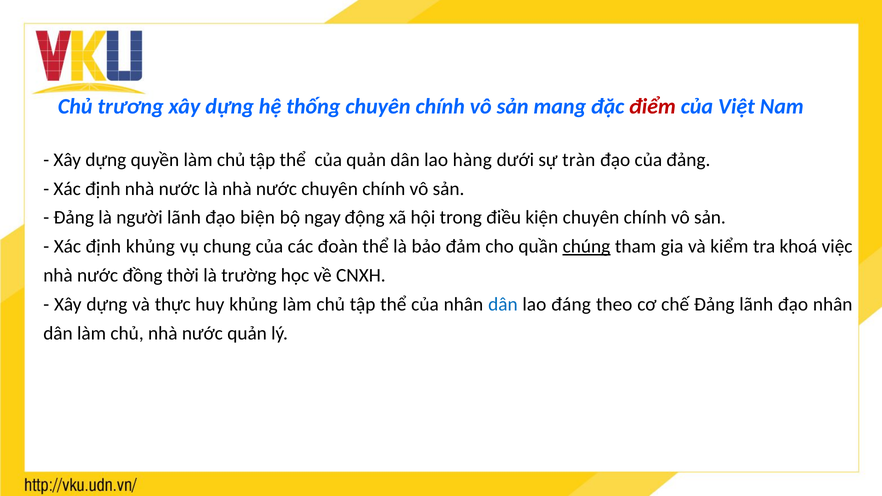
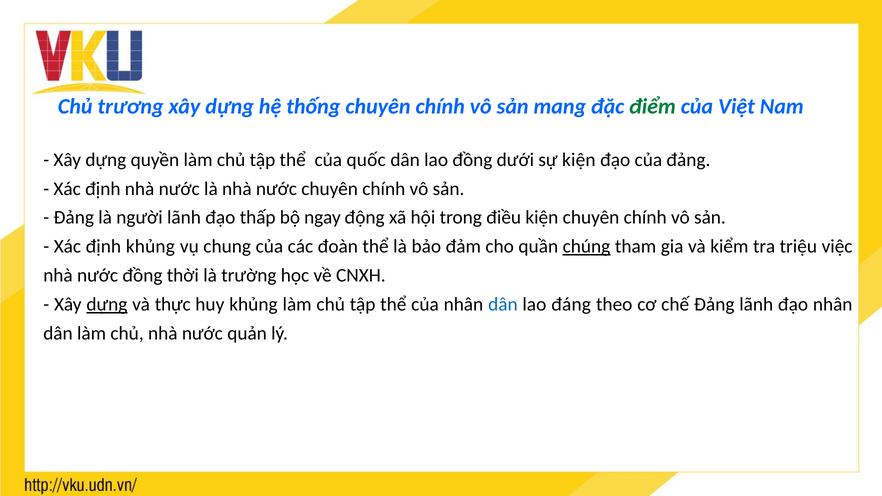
điểm colour: red -> green (653, 107)
của quản: quản -> quốc (366, 160)
lao hàng: hàng -> đồng (472, 160)
sự tràn: tràn -> kiện (579, 160)
biện: biện -> thấp (258, 218)
khoá: khoá -> triệu (798, 247)
dựng underline: none -> present (107, 304)
